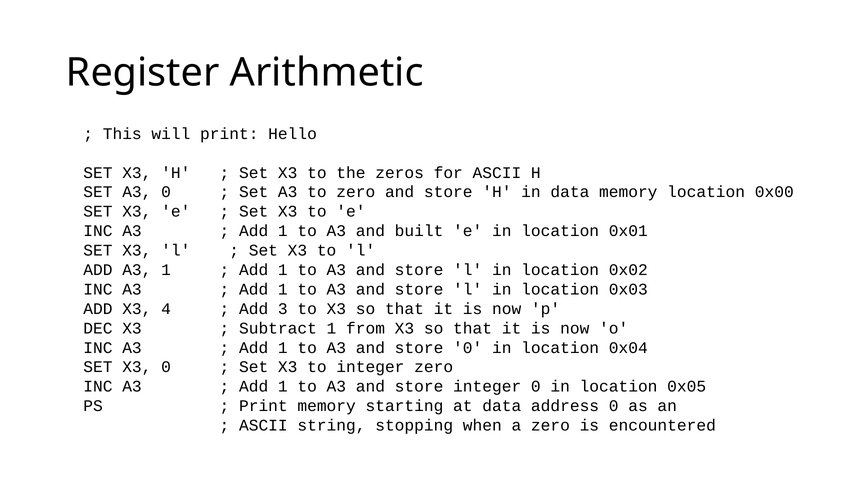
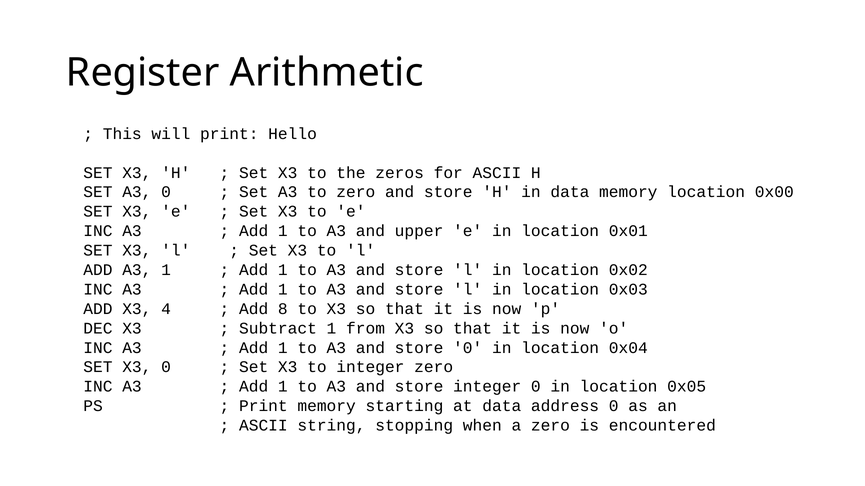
built: built -> upper (419, 231)
3: 3 -> 8 (283, 309)
